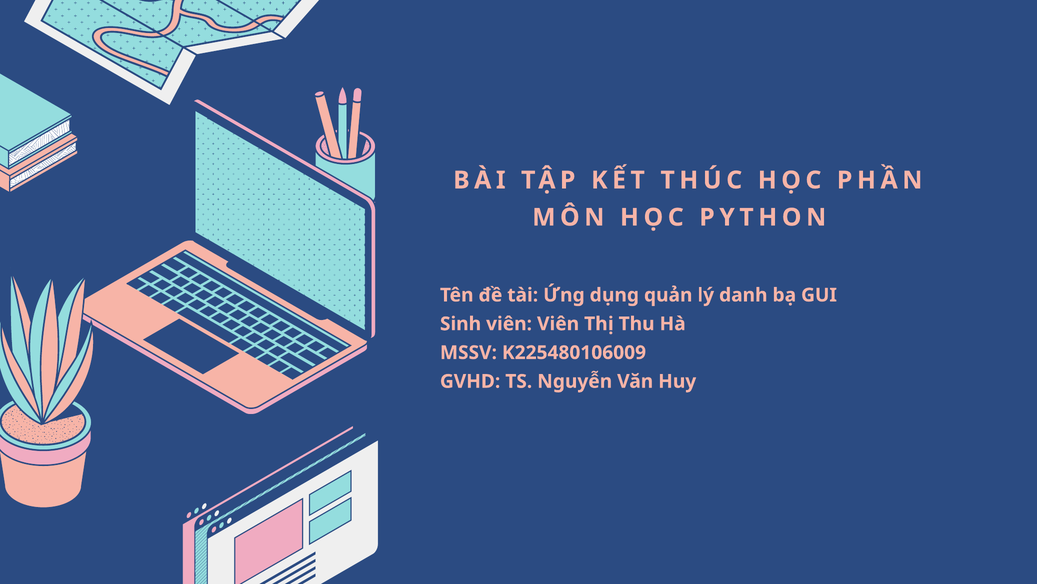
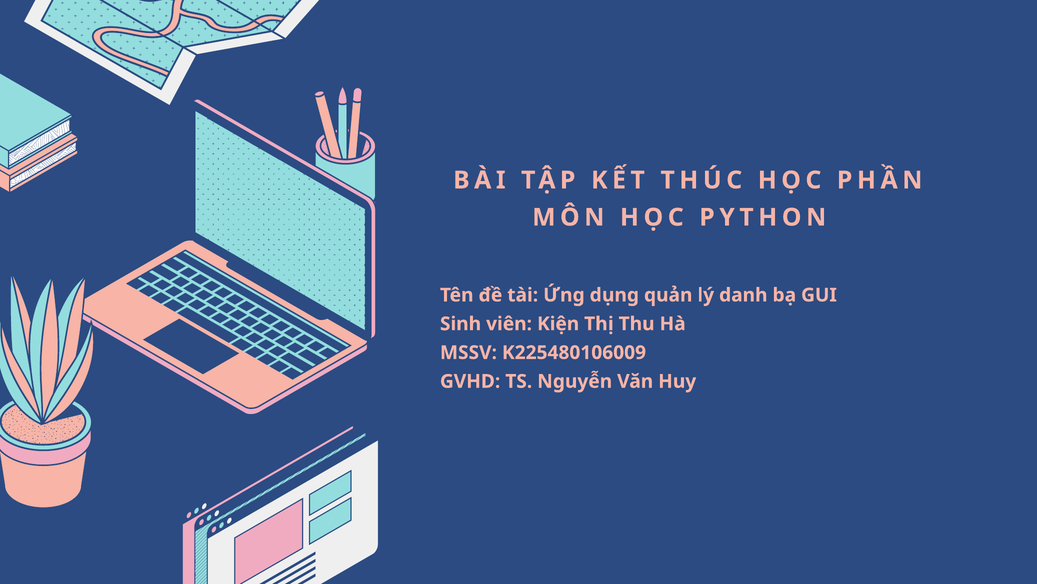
viên Viên: Viên -> Kiện (558, 324)
